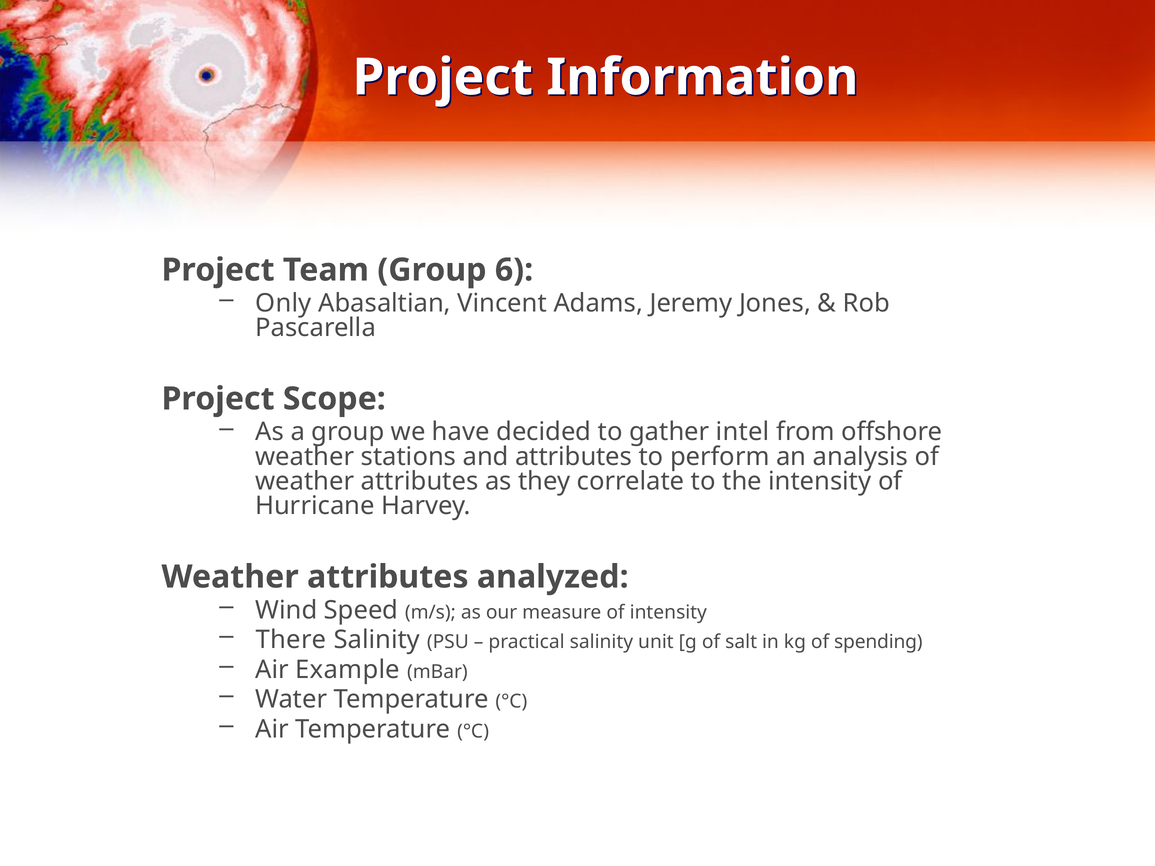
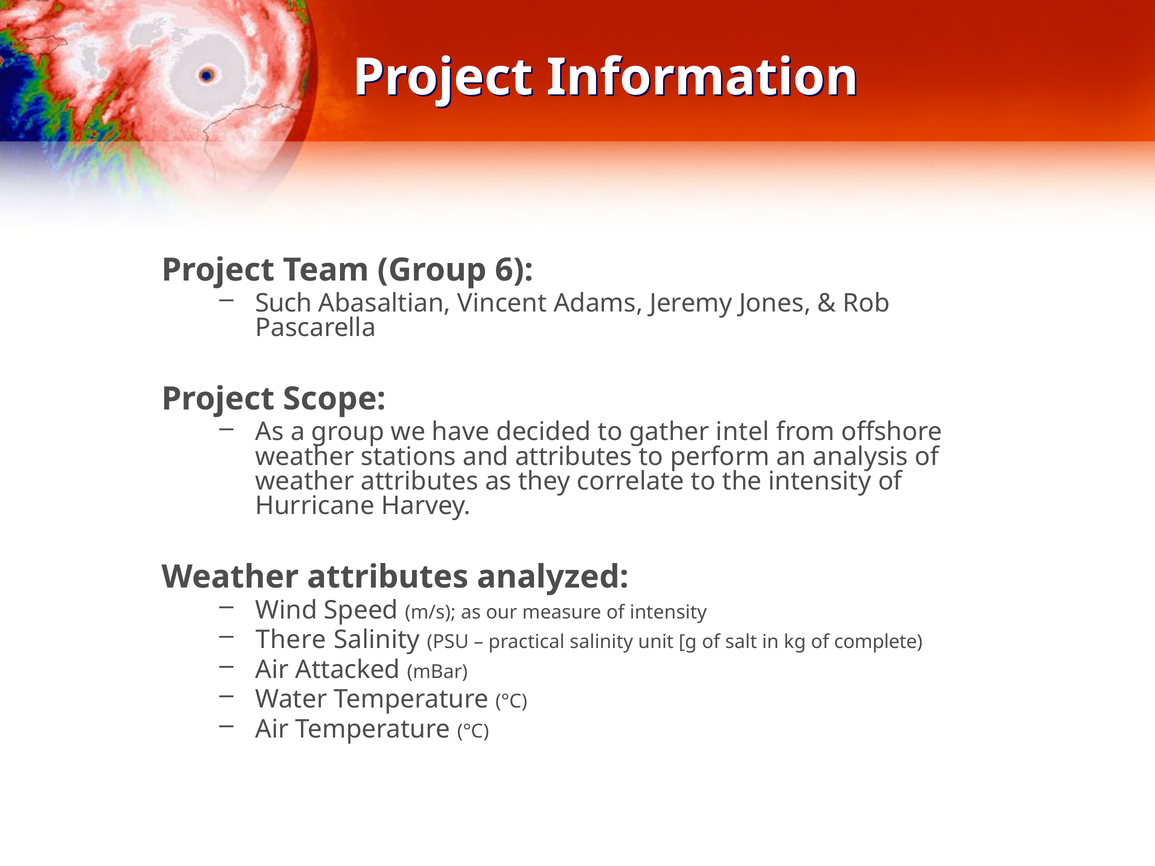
Only: Only -> Such (284, 303)
spending: spending -> complete (878, 642)
Example: Example -> Attacked (348, 670)
